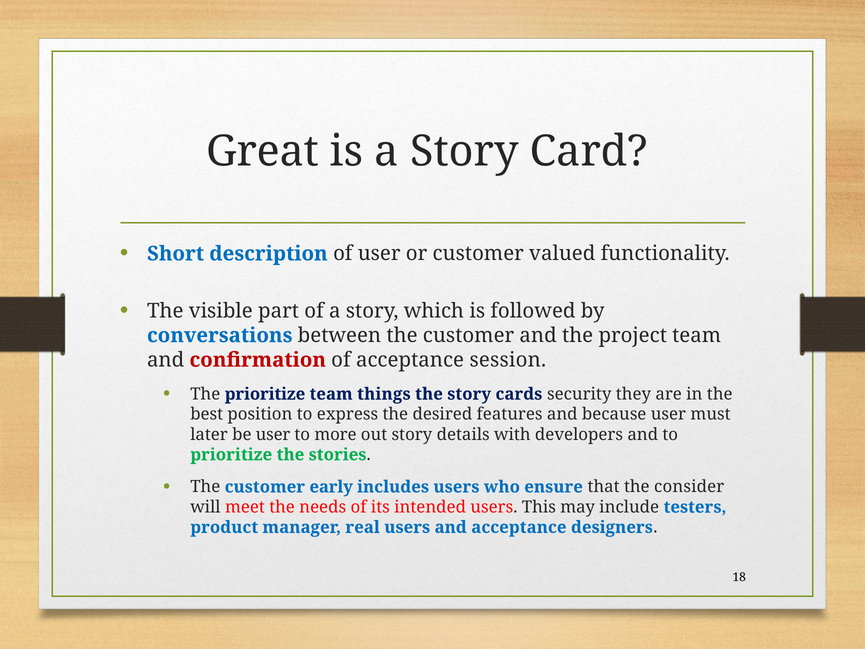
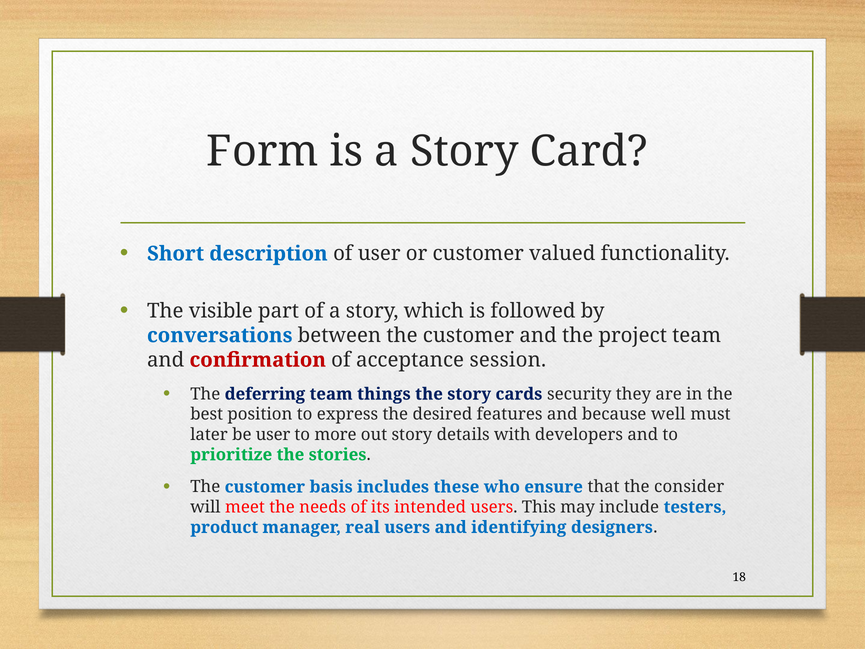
Great: Great -> Form (262, 151)
The prioritize: prioritize -> deferring (265, 394)
because user: user -> well (668, 414)
early: early -> basis (331, 487)
includes users: users -> these (456, 487)
and acceptance: acceptance -> identifying (519, 527)
